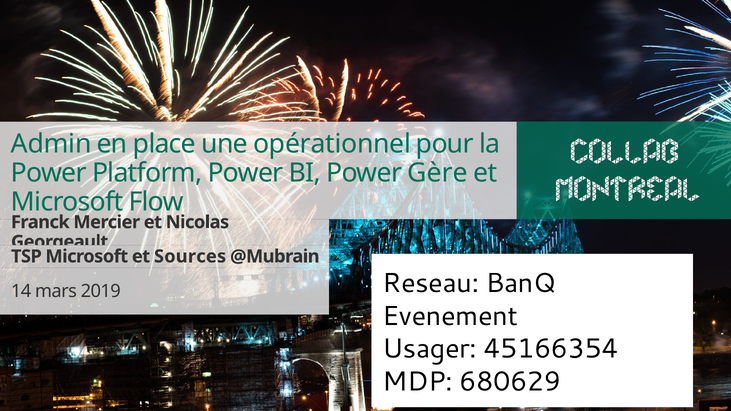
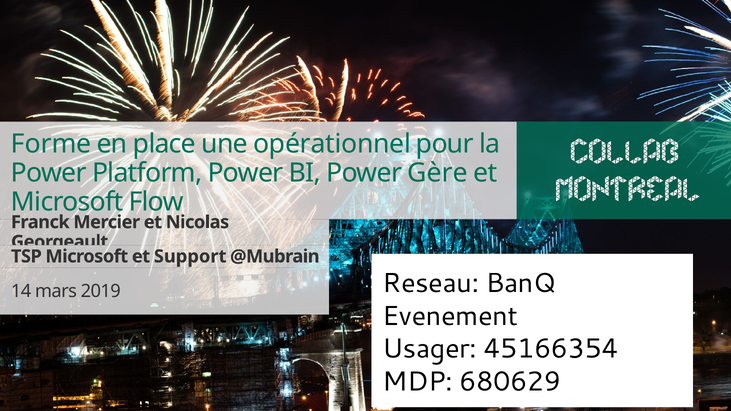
Admin: Admin -> Forme (51, 144)
Sources: Sources -> Support (190, 257)
